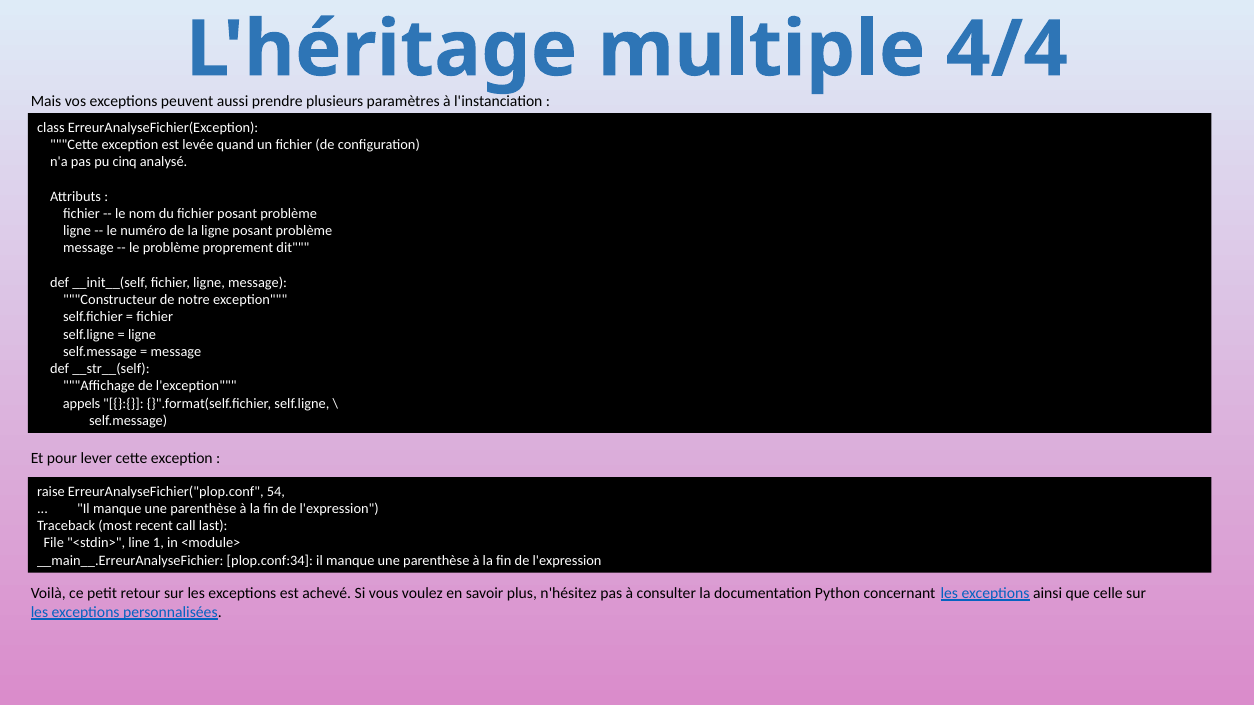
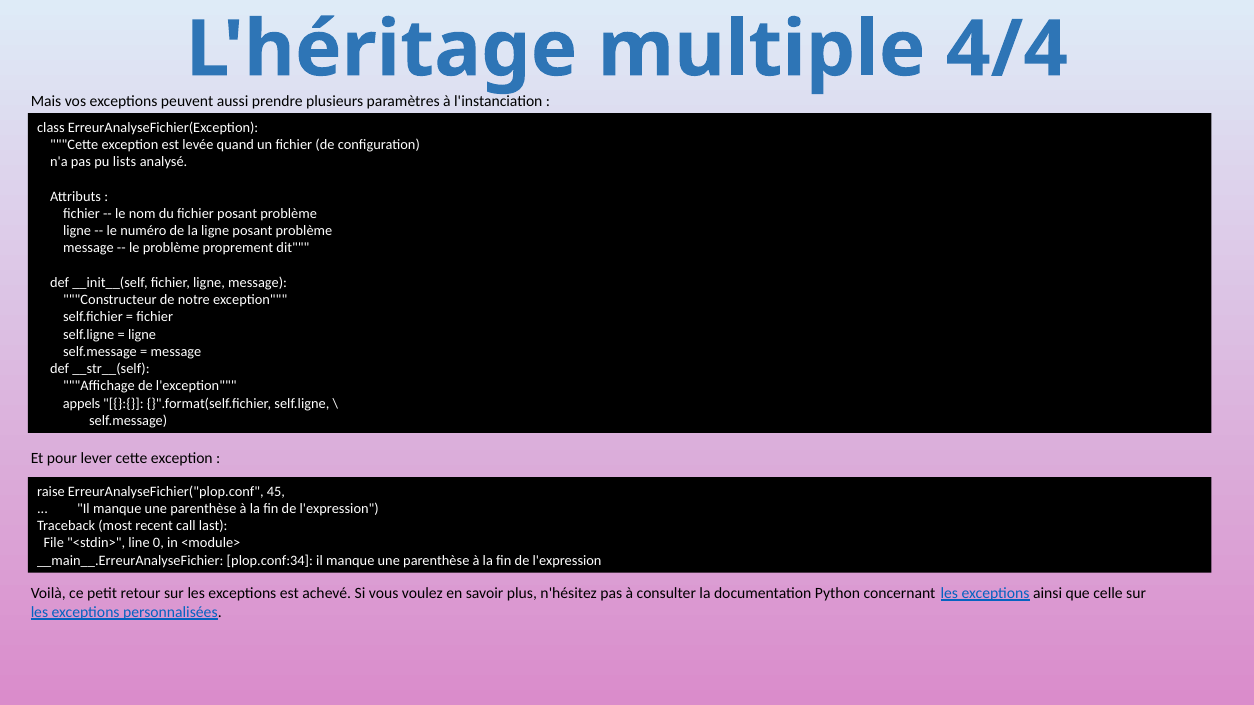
cinq: cinq -> lists (125, 162)
54: 54 -> 45 (276, 492)
1: 1 -> 0 (158, 543)
